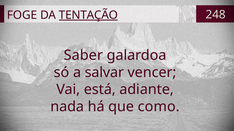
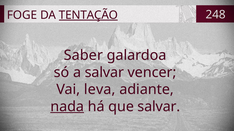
está: está -> leva (100, 90)
nada underline: none -> present (67, 107)
que como: como -> salvar (159, 107)
